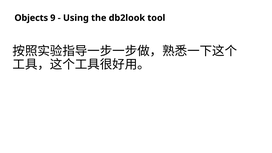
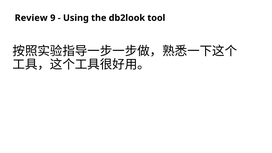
Objects: Objects -> Review (31, 18)
